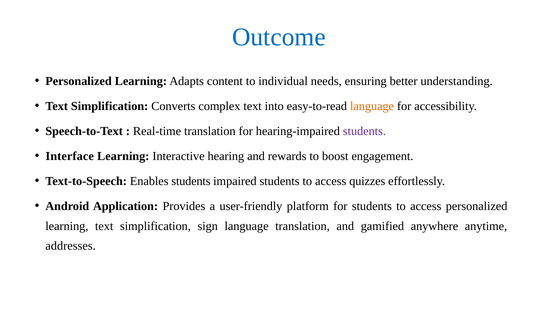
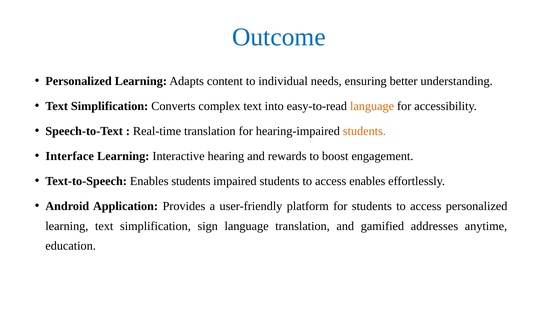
students colour: purple -> orange (364, 131)
access quizzes: quizzes -> enables (367, 181)
anywhere: anywhere -> addresses (434, 226)
addresses: addresses -> education (71, 246)
